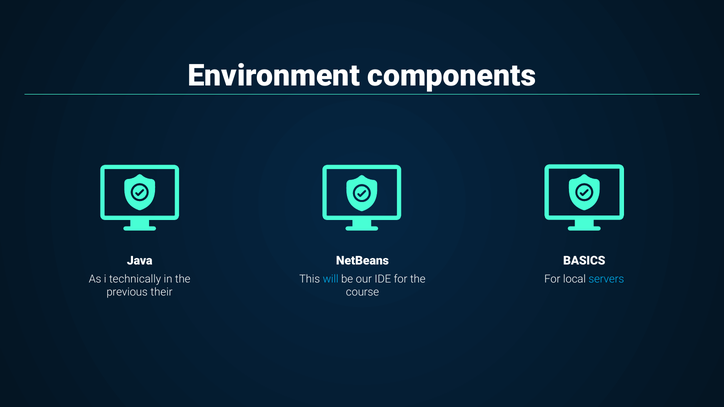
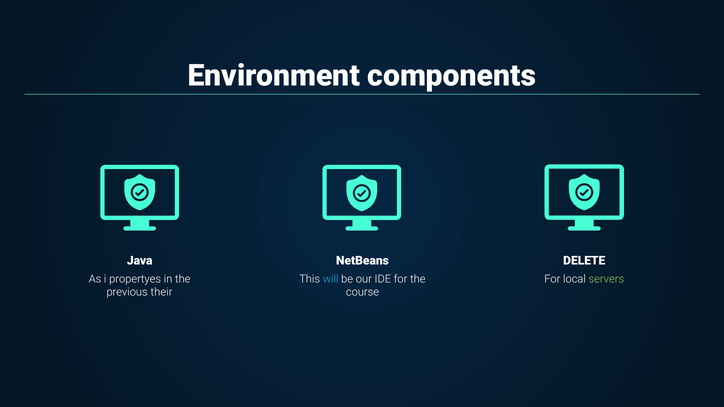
BASICS: BASICS -> DELETE (584, 261)
technically: technically -> propertyes (135, 279)
servers colour: light blue -> light green (606, 279)
